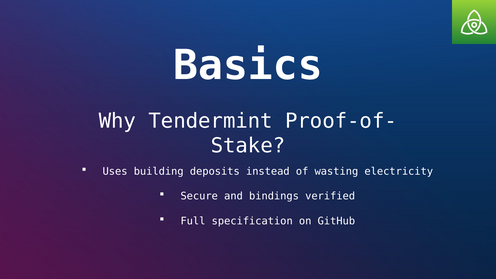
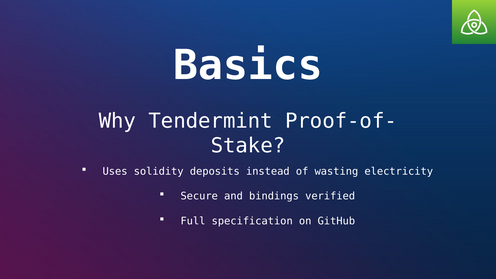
building: building -> solidity (159, 171)
